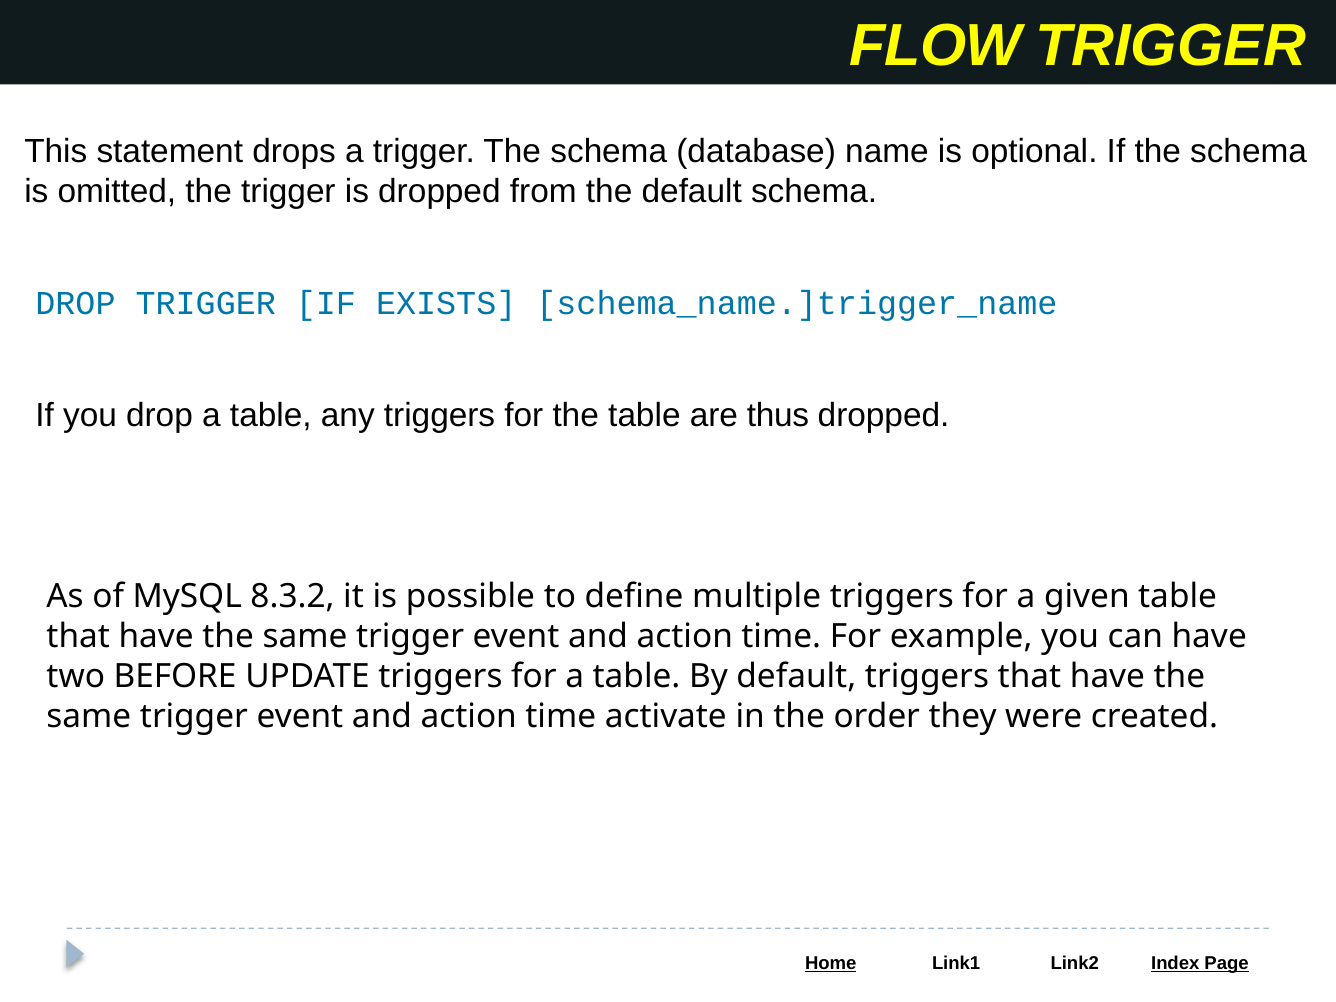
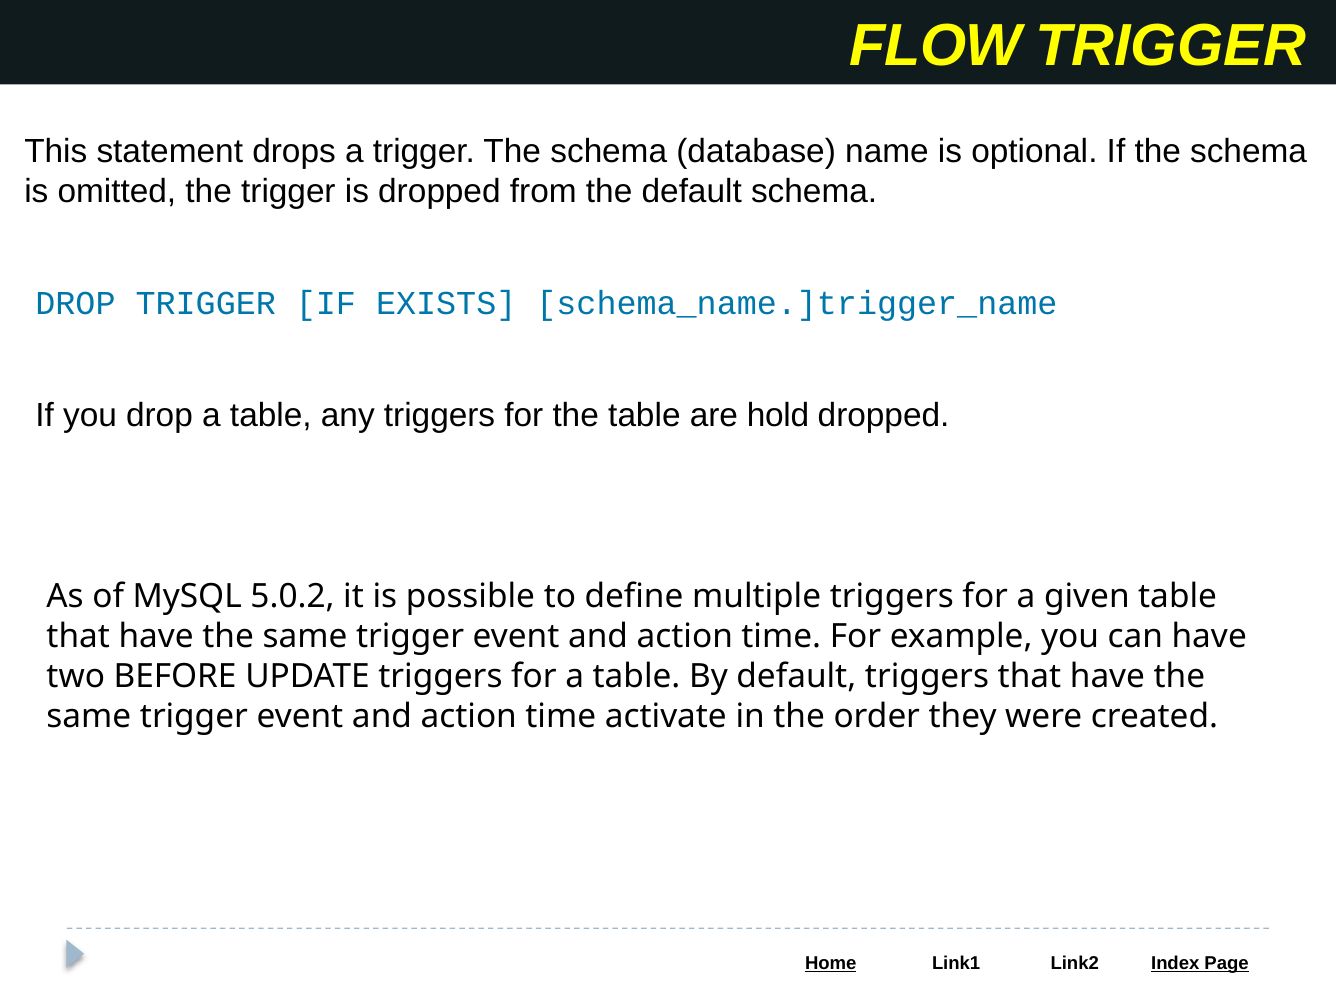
thus: thus -> hold (778, 416)
8.3.2: 8.3.2 -> 5.0.2 (293, 597)
